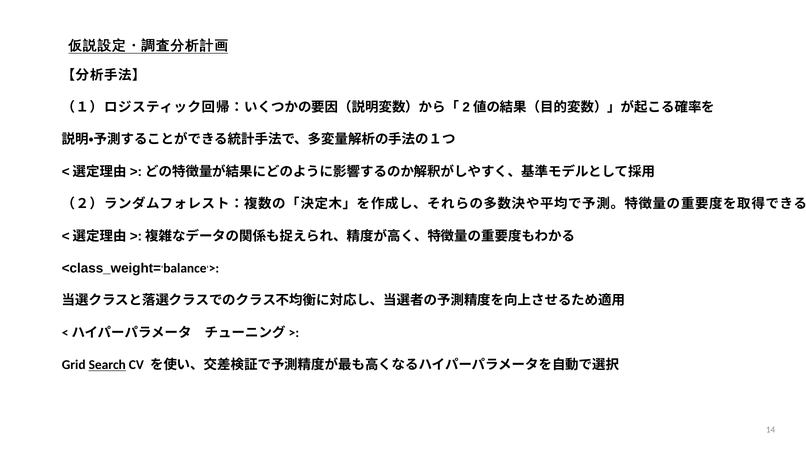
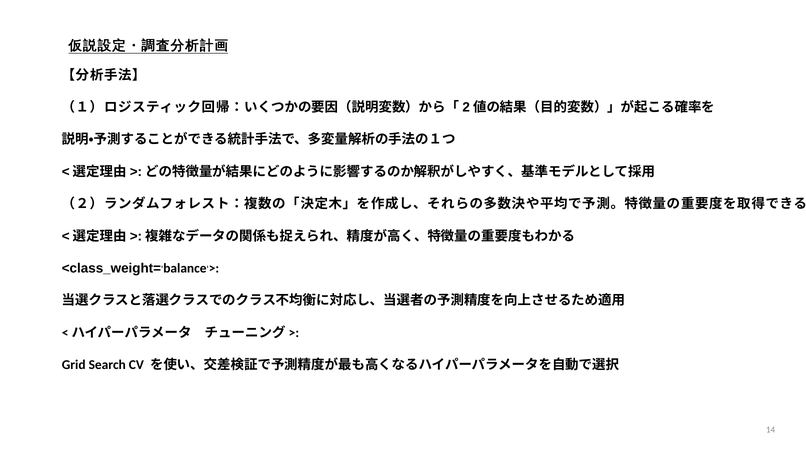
Search underline: present -> none (107, 365)
